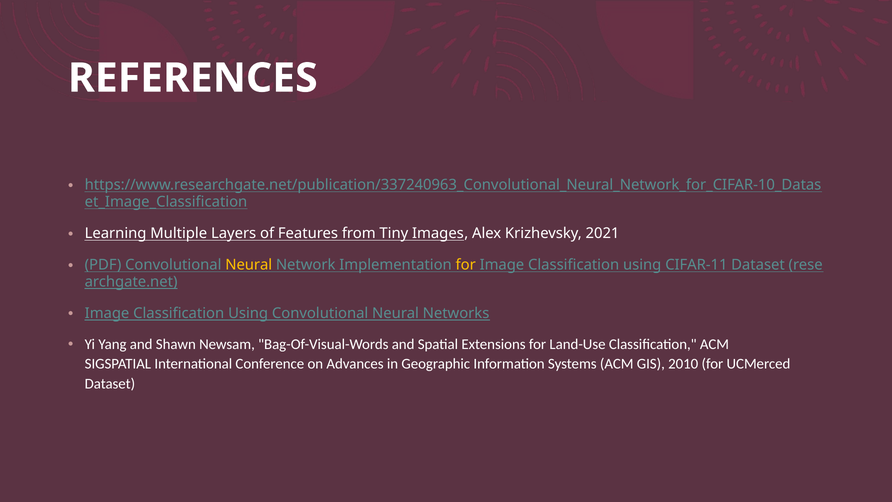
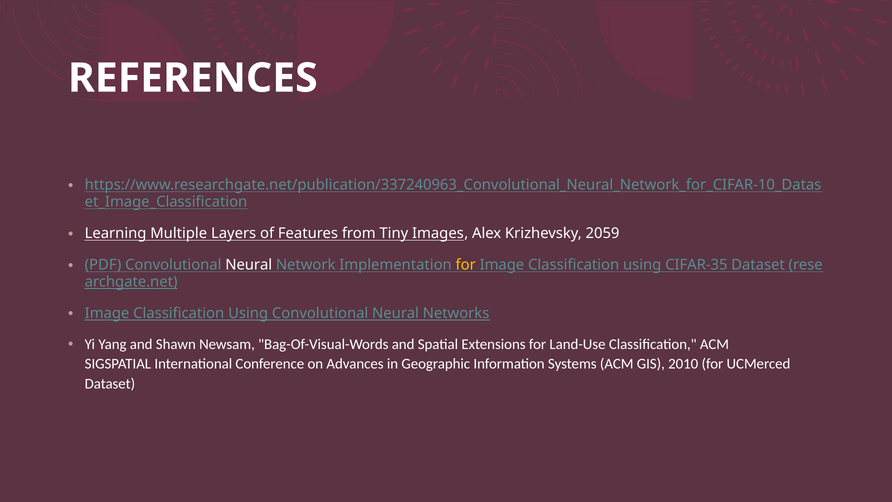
2021: 2021 -> 2059 (603, 233)
Neural colour: yellow -> white (249, 265)
CIFAR-11: CIFAR-11 -> CIFAR-35 (696, 265)
